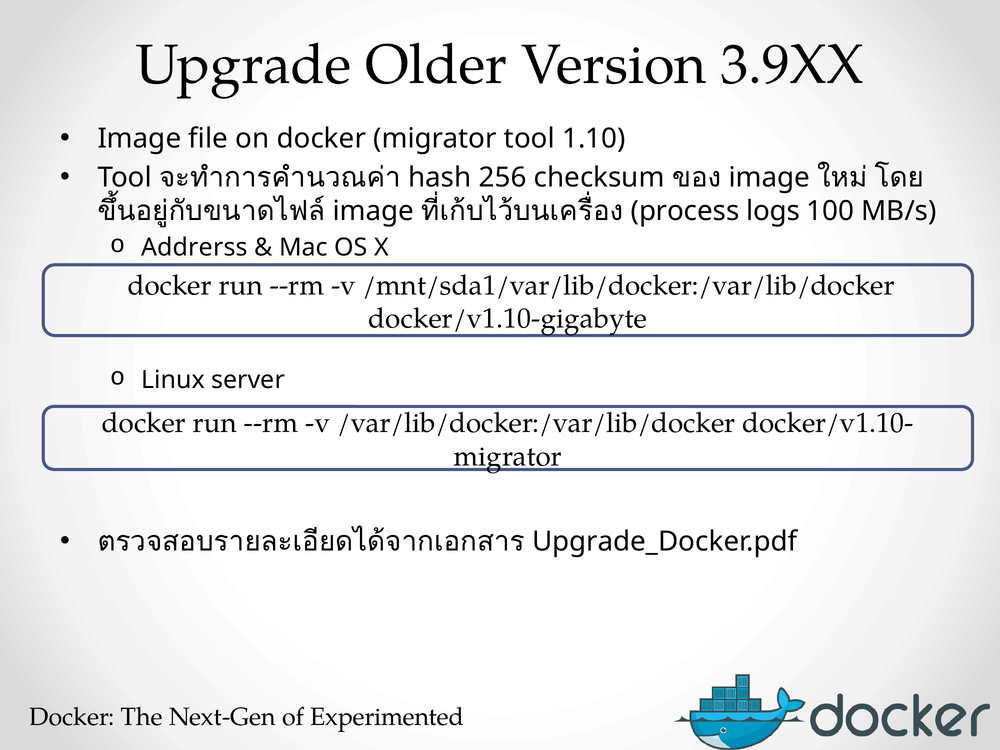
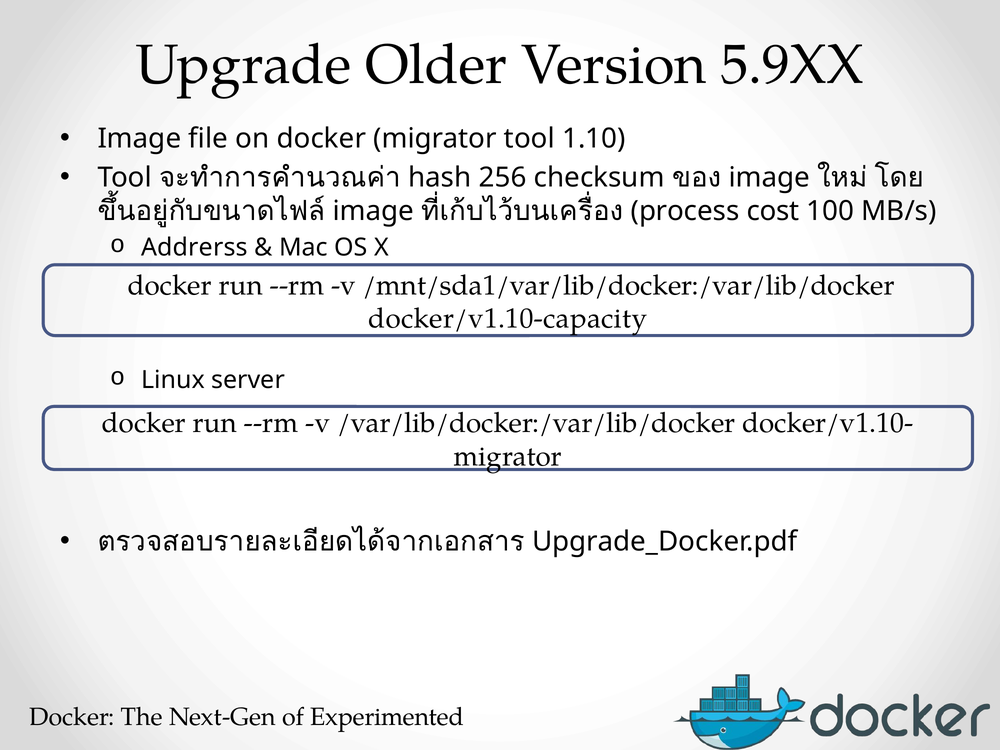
3.9XX: 3.9XX -> 5.9XX (792, 65)
logs: logs -> cost (773, 211)
docker/v1.10-gigabyte: docker/v1.10-gigabyte -> docker/v1.10-capacity (508, 319)
